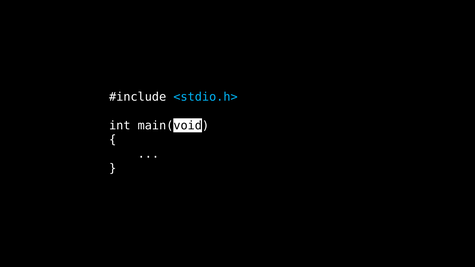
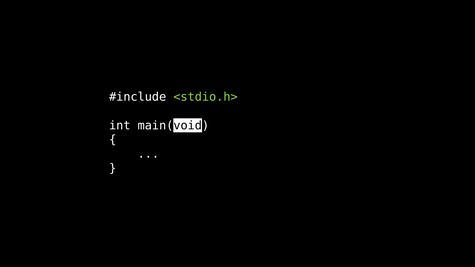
<stdio.h> colour: light blue -> light green (206, 97)
